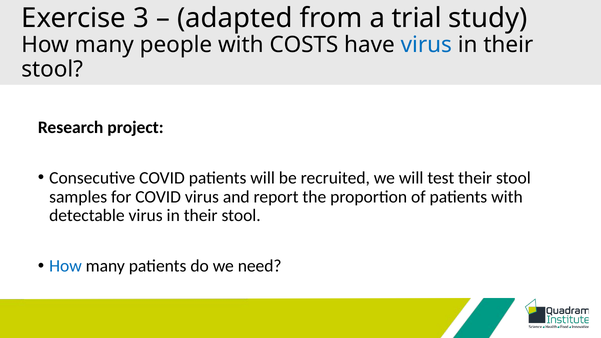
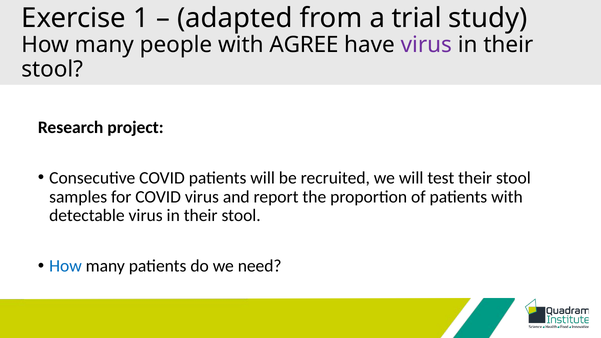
3: 3 -> 1 (141, 18)
COSTS: COSTS -> AGREE (304, 45)
virus colour: blue -> purple (426, 45)
